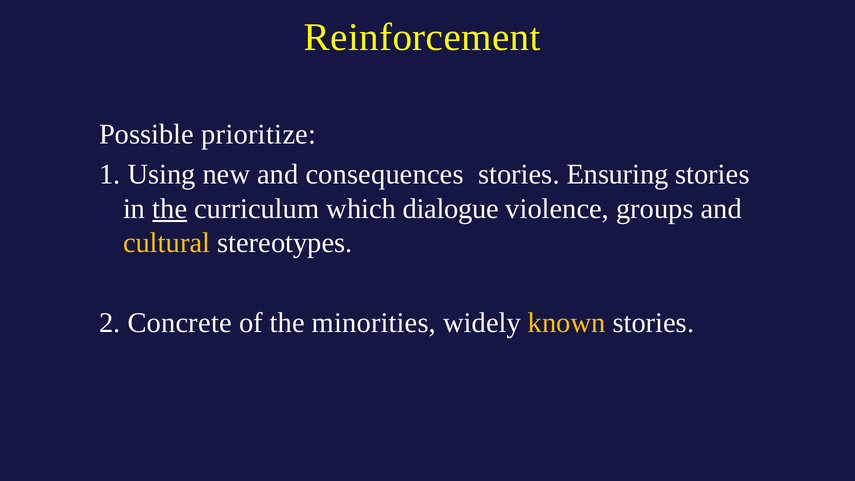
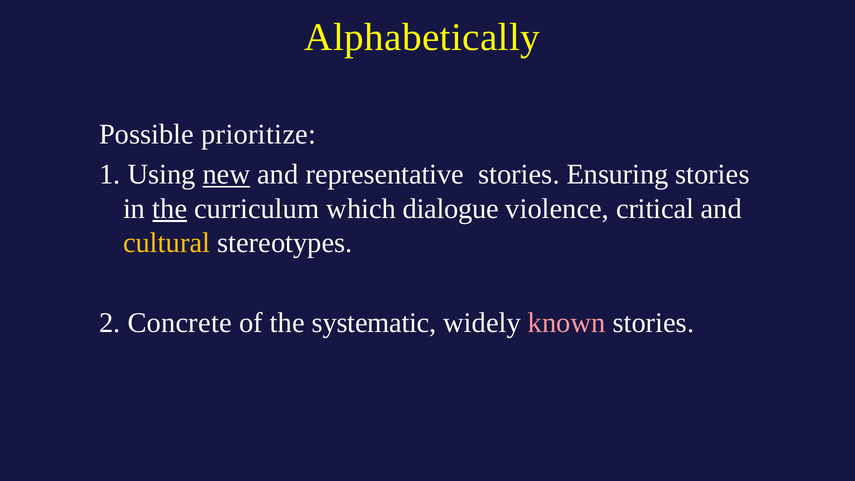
Reinforcement: Reinforcement -> Alphabetically (422, 37)
new underline: none -> present (226, 174)
consequences: consequences -> representative (385, 174)
groups: groups -> critical (655, 209)
minorities: minorities -> systematic (374, 323)
known colour: yellow -> pink (567, 323)
